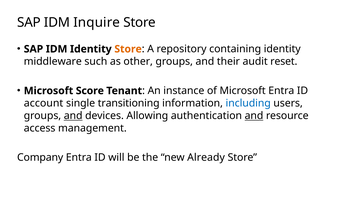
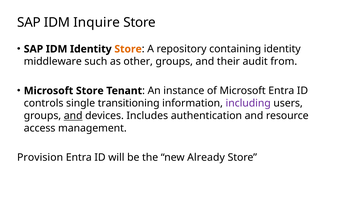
reset: reset -> from (284, 61)
Microsoft Score: Score -> Store (90, 91)
account: account -> controls (44, 103)
including colour: blue -> purple (248, 103)
Allowing: Allowing -> Includes (147, 116)
and underline: present -> none (254, 116)
Company: Company -> Provision (40, 157)
